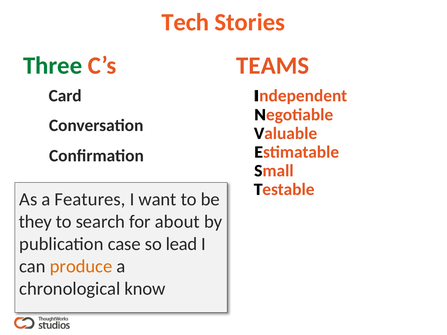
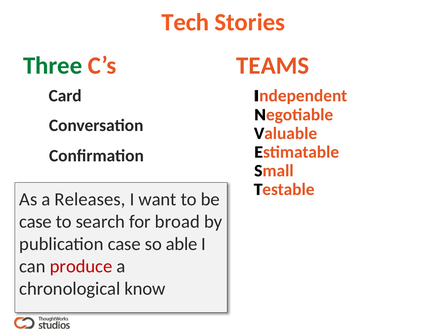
Features: Features -> Releases (90, 199)
they: they -> case (35, 222)
about: about -> broad (177, 222)
lead: lead -> able (182, 244)
produce colour: orange -> red (81, 267)
